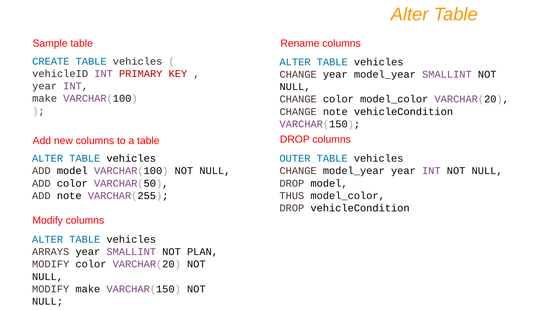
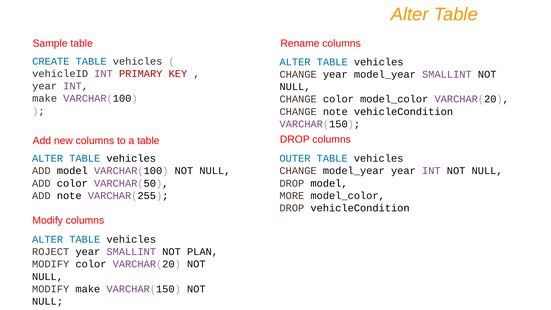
THUS: THUS -> MORE (292, 196)
ARRAYS: ARRAYS -> ROJECT (51, 252)
